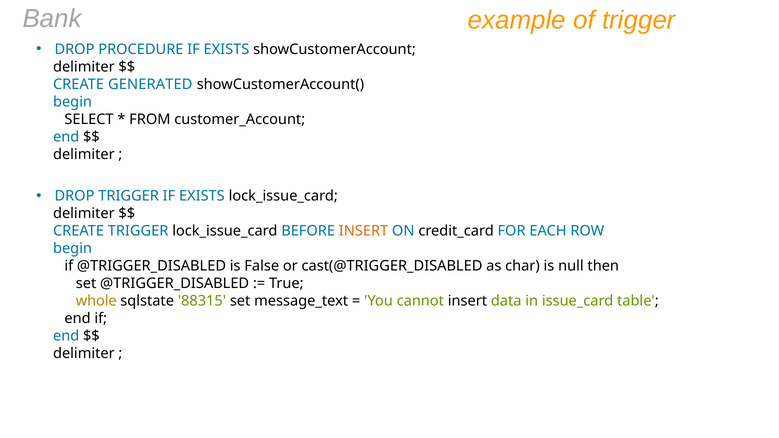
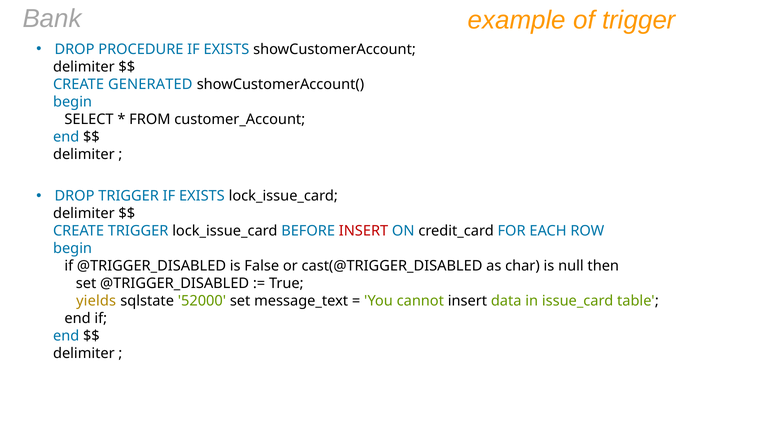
INSERT colour: orange -> red (364, 231)
whole: whole -> yields (96, 301)
88315: 88315 -> 52000 (202, 301)
